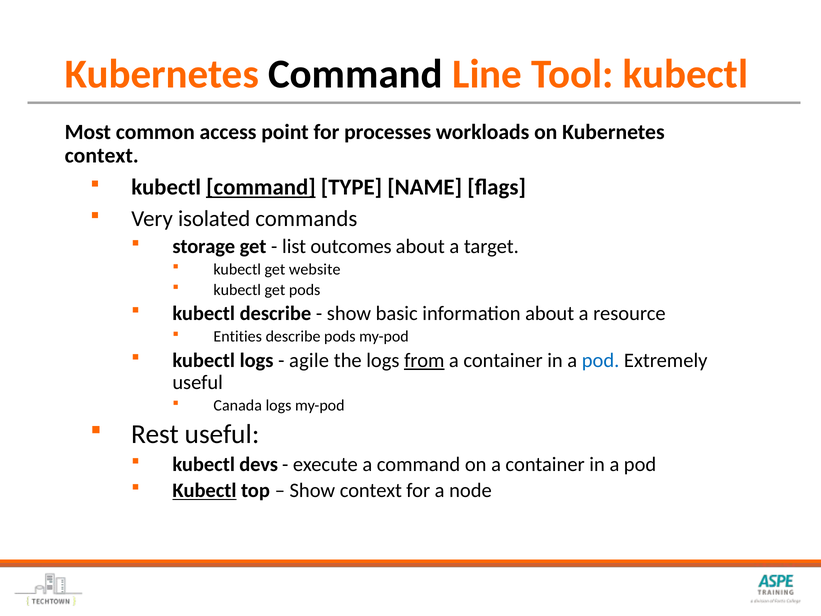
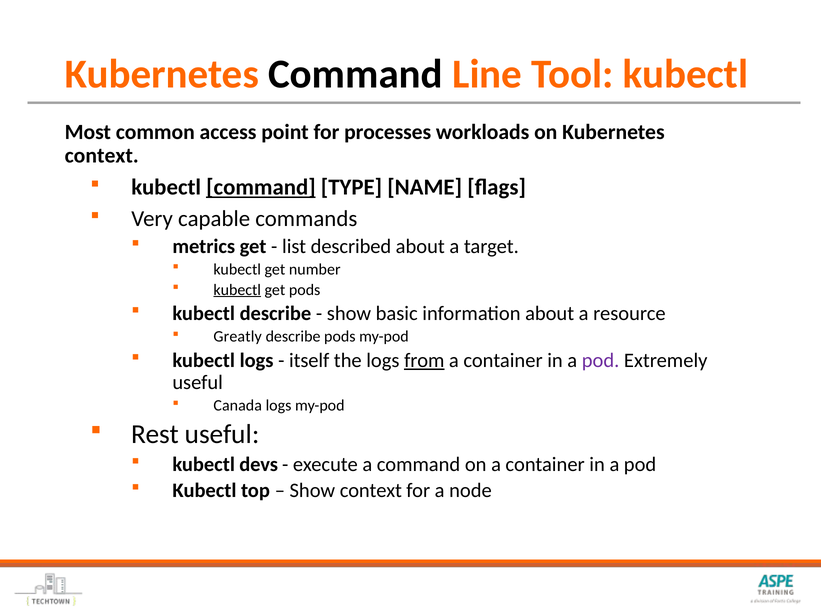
isolated: isolated -> capable (214, 219)
storage: storage -> metrics (204, 246)
outcomes: outcomes -> described (351, 246)
website: website -> number (315, 269)
kubectl underline: none -> present (237, 290)
Entities: Entities -> Greatly (238, 336)
agile: agile -> itself (309, 360)
pod colour: blue -> purple (601, 360)
Kubectl underline: present -> none (204, 490)
